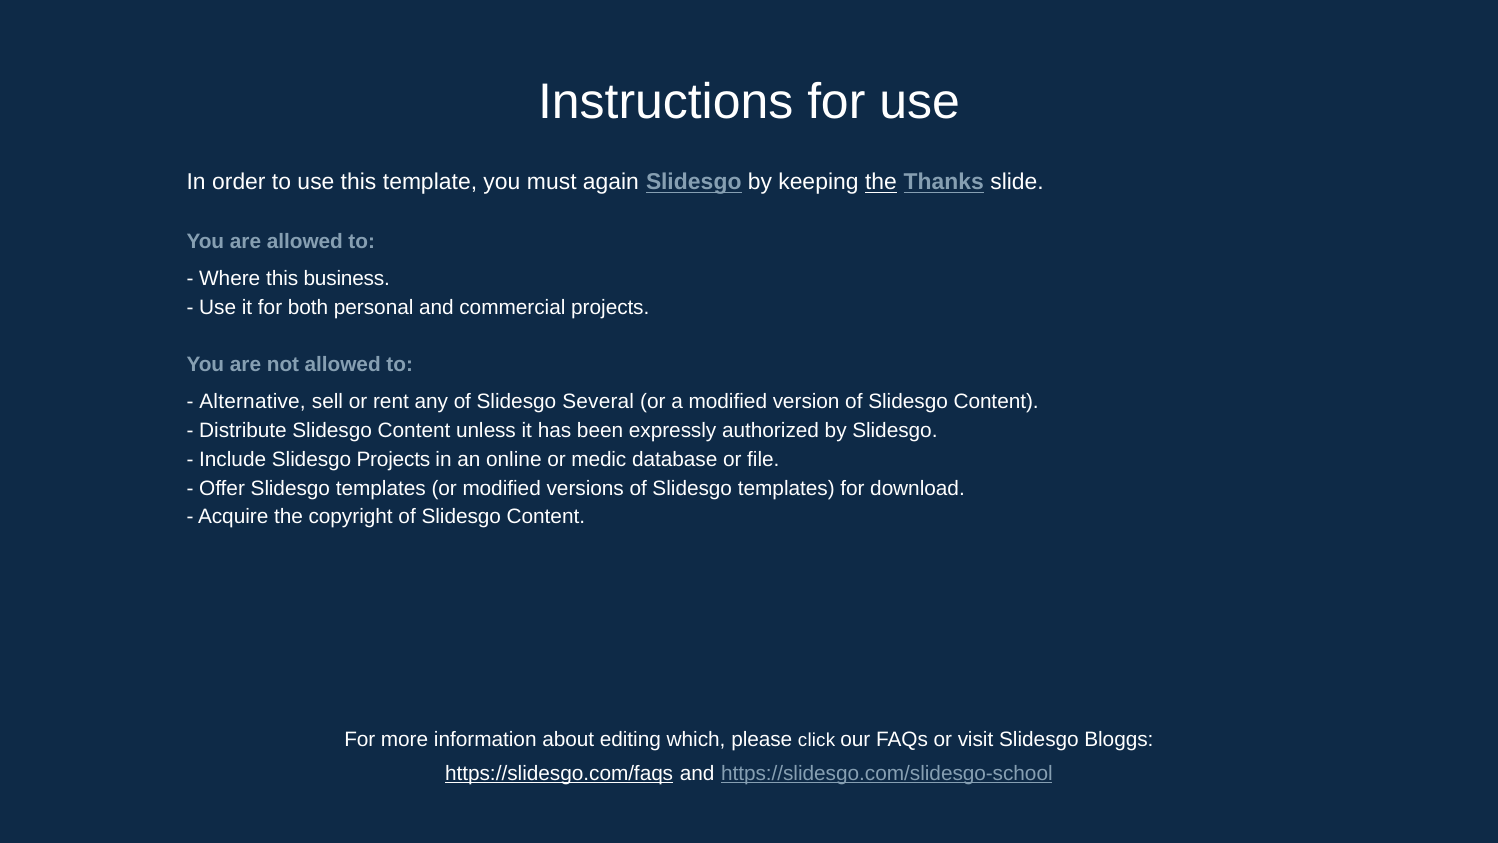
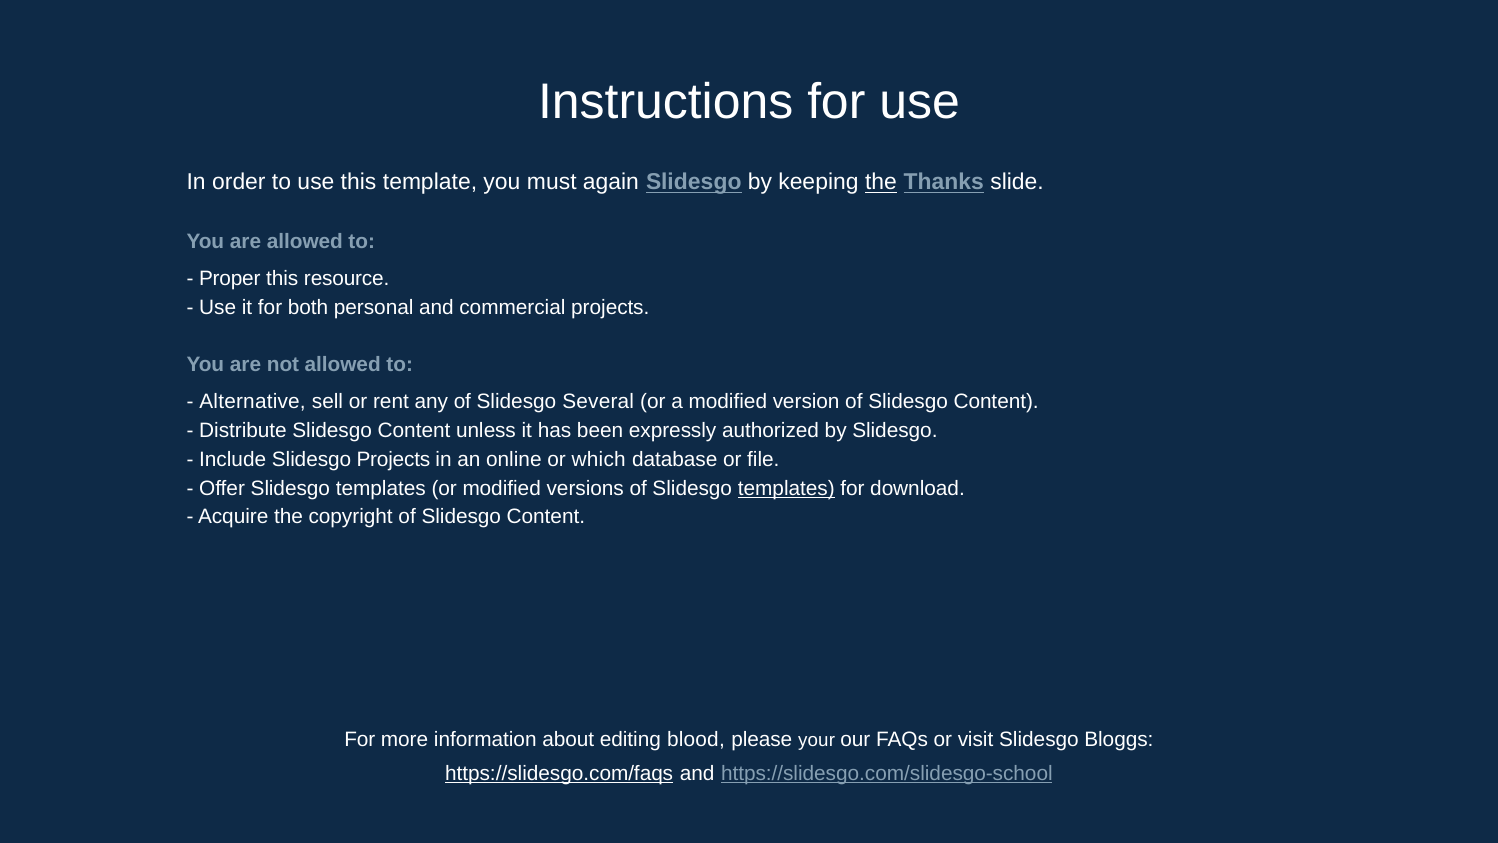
Where: Where -> Proper (230, 278)
business: business -> resource (347, 278)
medic: medic -> which (599, 459)
templates underline: none -> present (786, 488)
which: which -> blood (696, 739)
click: click -> your (817, 740)
